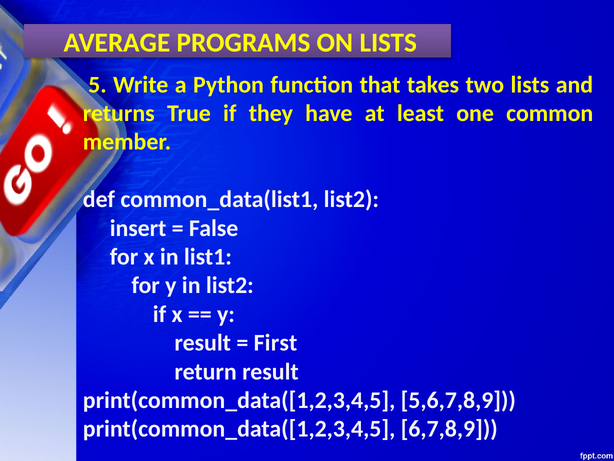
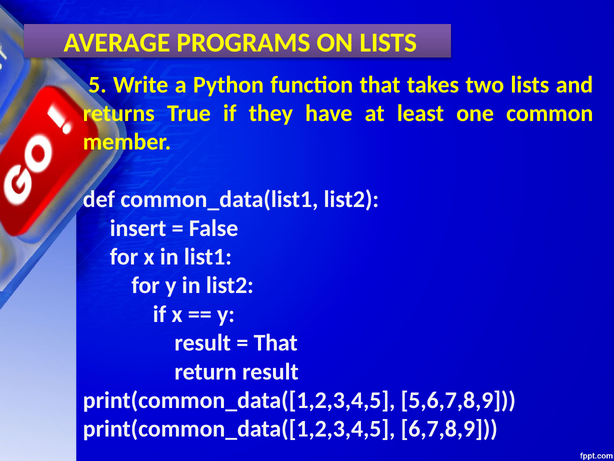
First: First -> That (276, 343)
